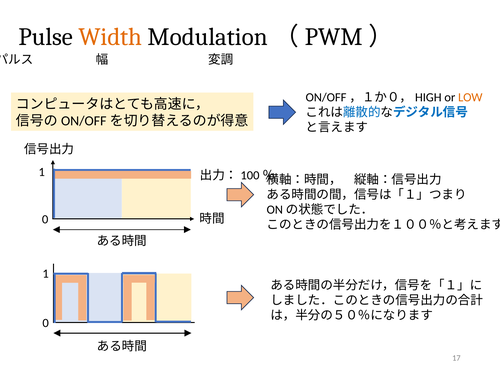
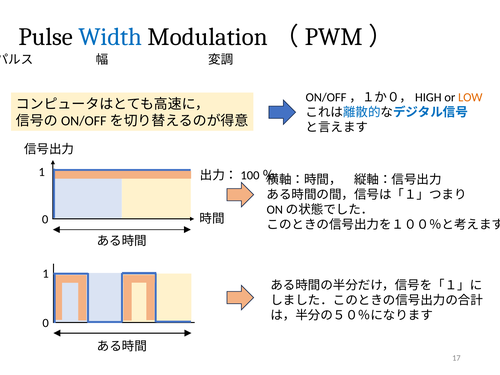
Width colour: orange -> blue (110, 37)
